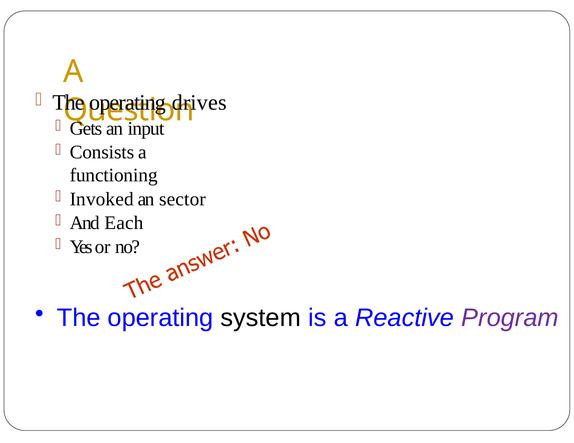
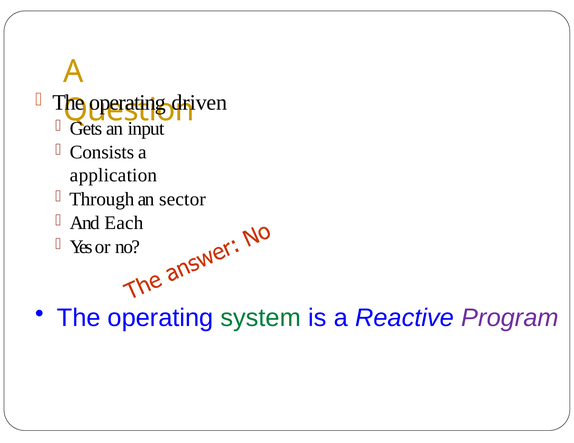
drives: drives -> driven (199, 103)
functioning: functioning -> application (114, 175)
Invoked: Invoked -> Through (102, 199)
system colour: black -> green (261, 318)
